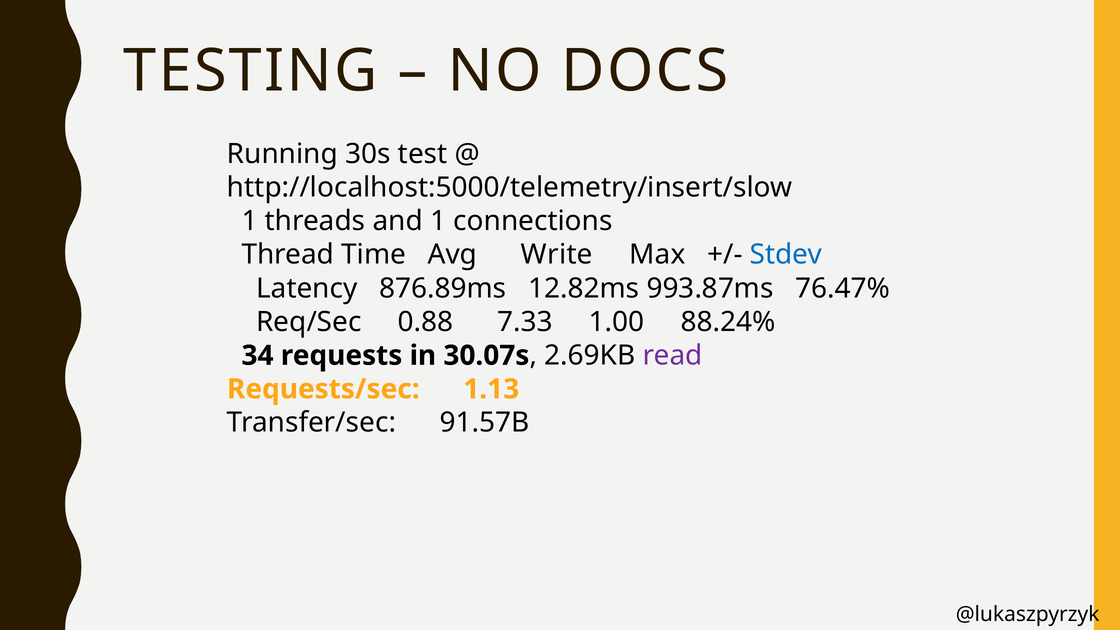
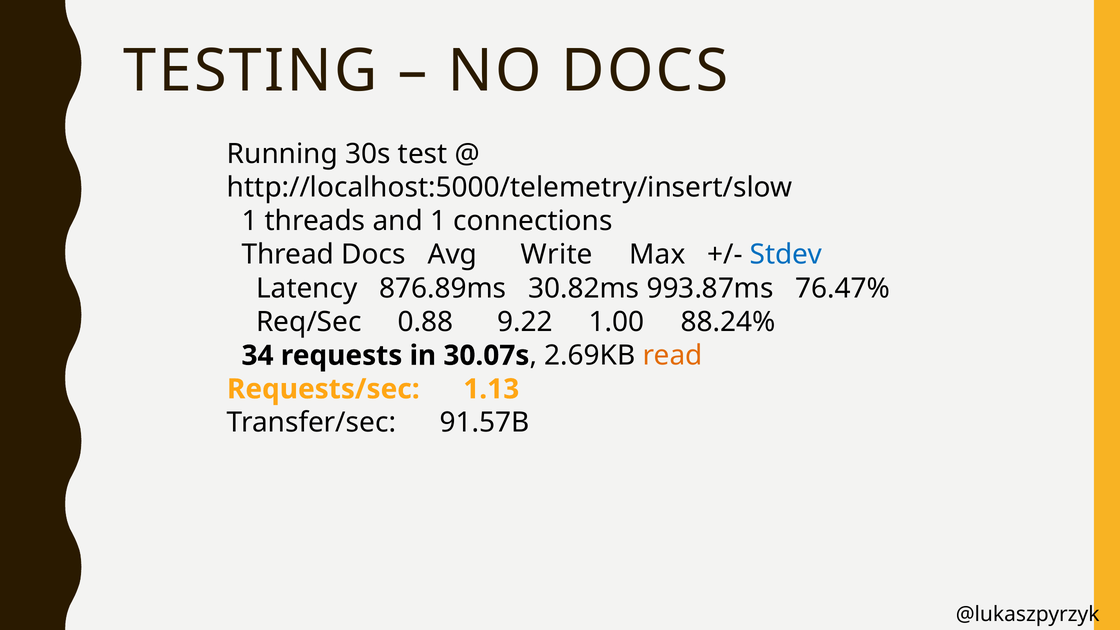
Thread Time: Time -> Docs (374, 255)
12.82ms: 12.82ms -> 30.82ms (584, 288)
7.33: 7.33 -> 9.22 (525, 322)
read colour: purple -> orange (672, 356)
